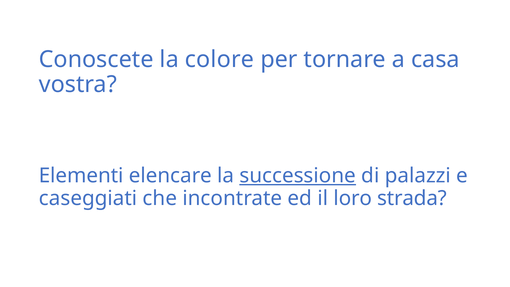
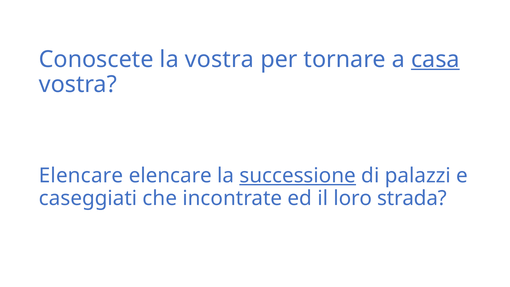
la colore: colore -> vostra (219, 59)
casa underline: none -> present (435, 59)
Elementi: Elementi -> Elencare (81, 176)
